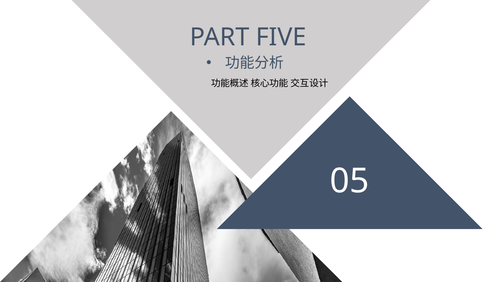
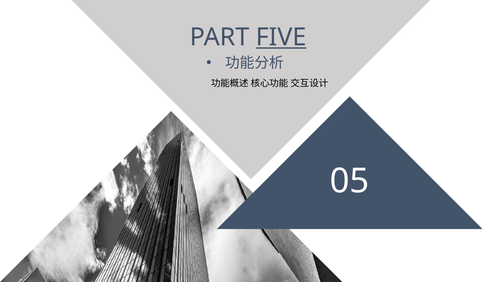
FIVE underline: none -> present (281, 37)
